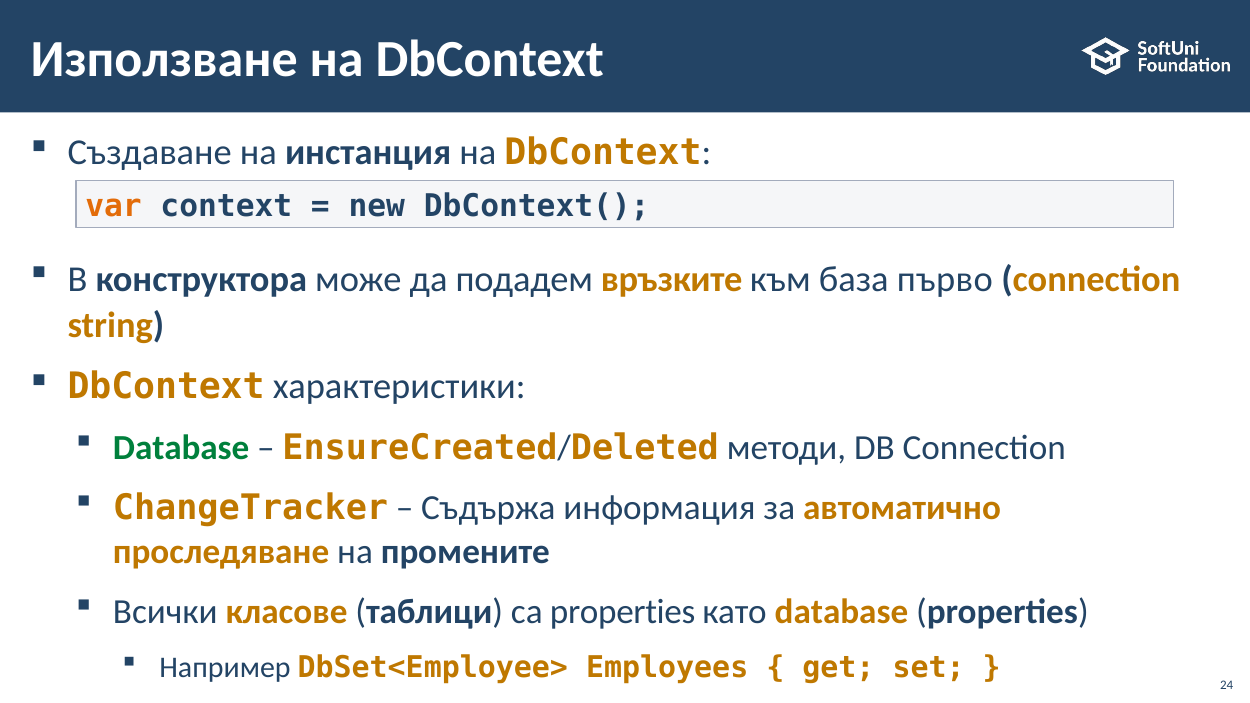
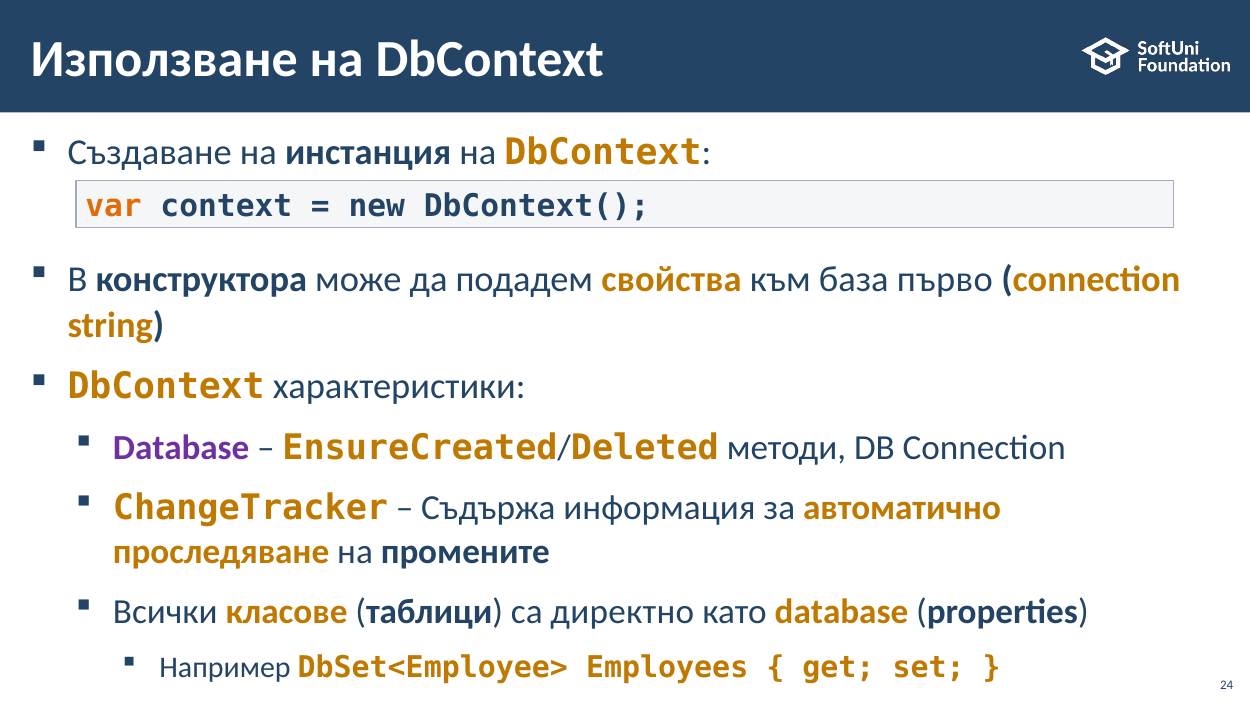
връзките: връзките -> свойства (671, 279)
Database colour: green -> purple (181, 448)
са properties: properties -> директно (622, 612)
